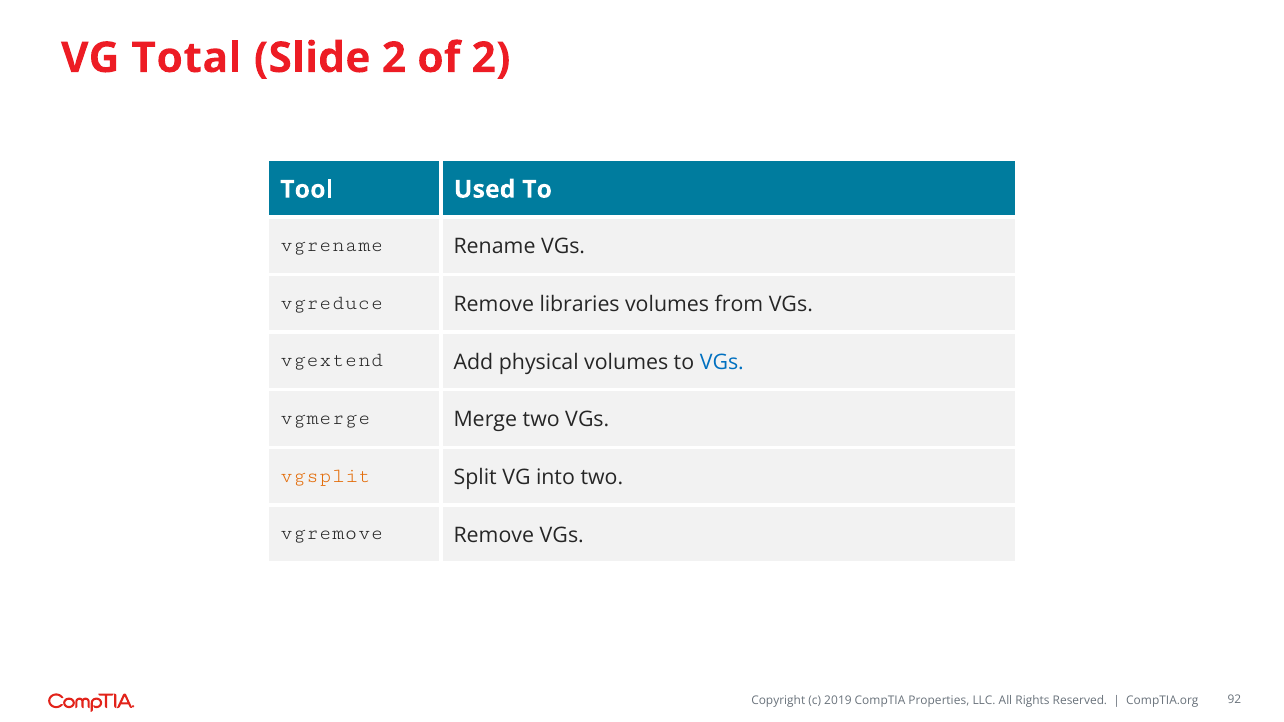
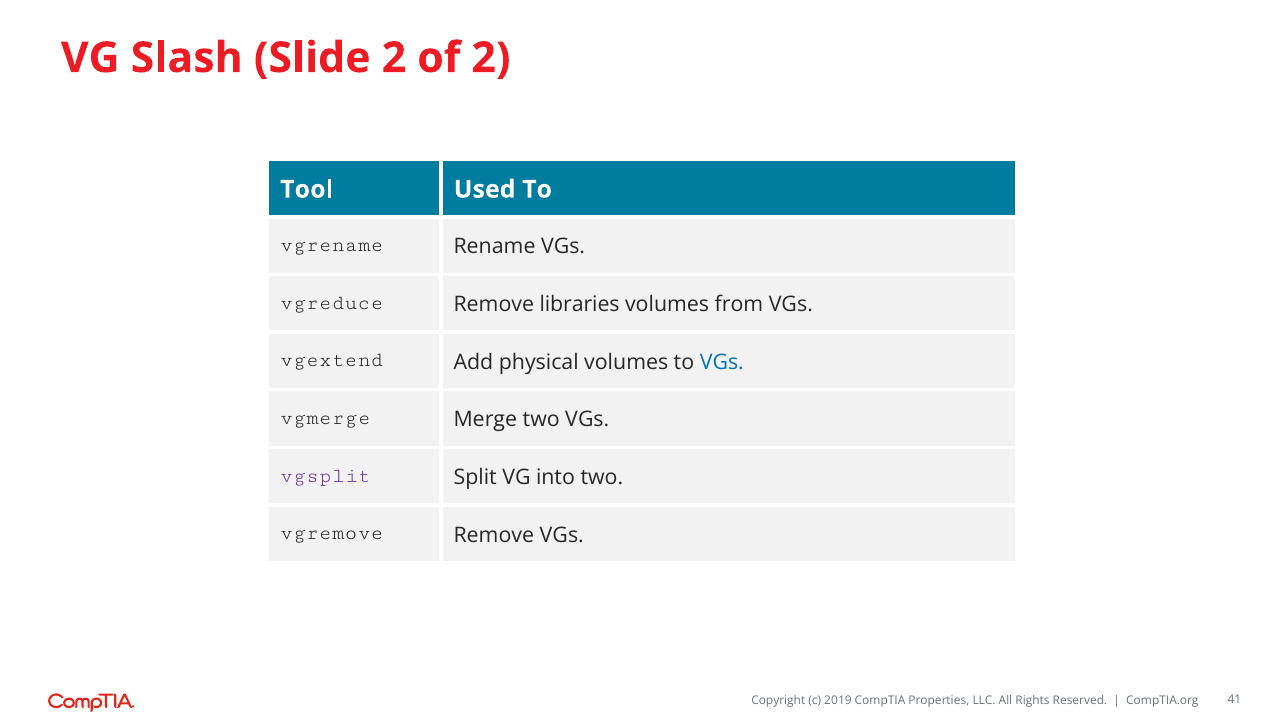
Total: Total -> Slash (187, 58)
vgsplit colour: orange -> purple (325, 475)
92: 92 -> 41 (1234, 700)
